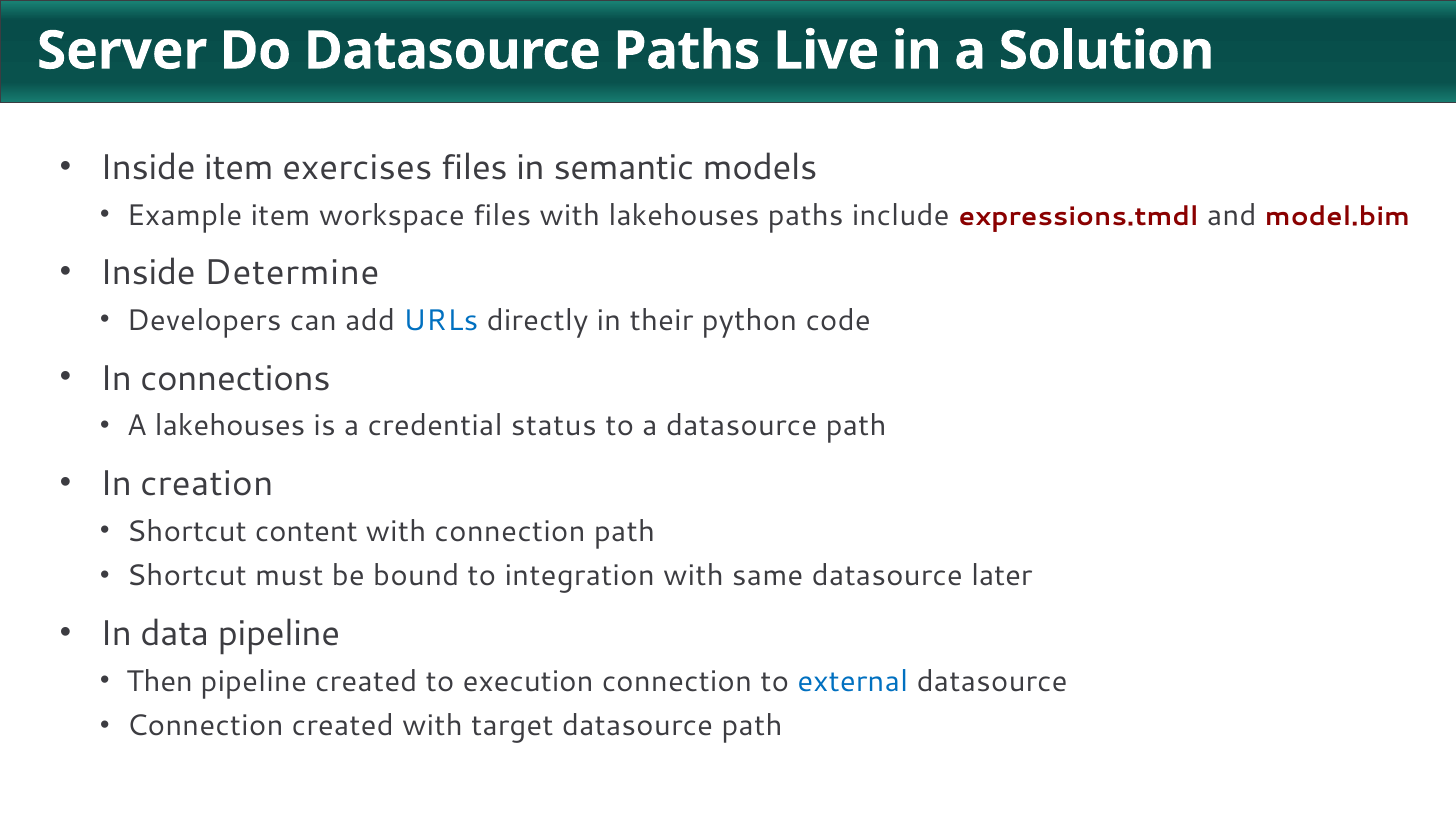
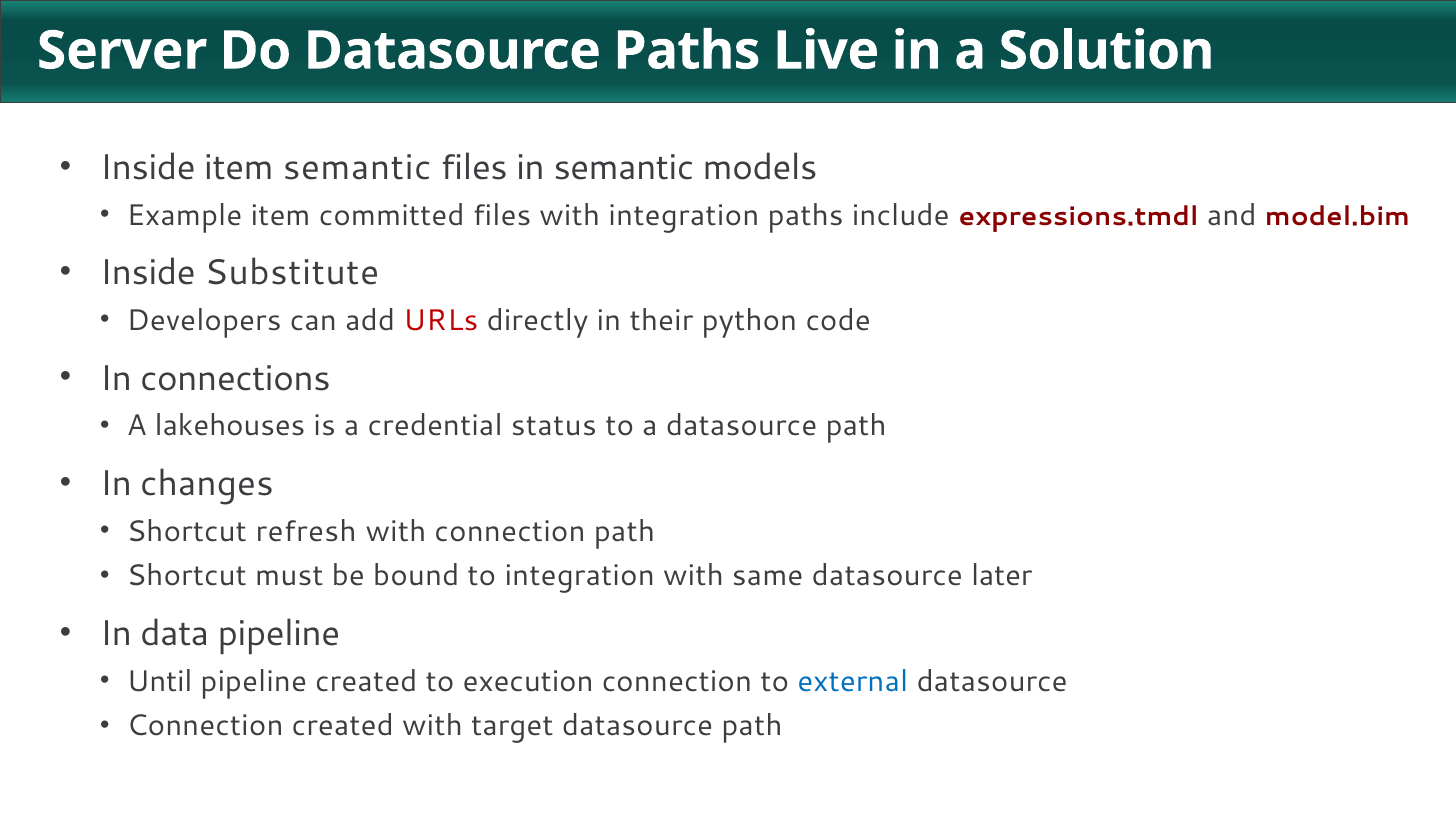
item exercises: exercises -> semantic (357, 168)
workspace: workspace -> committed (392, 215)
with lakehouses: lakehouses -> integration (684, 215)
Determine: Determine -> Substitute (292, 273)
URLs colour: blue -> red (441, 321)
creation: creation -> changes (207, 483)
content: content -> refresh (306, 531)
Then: Then -> Until (160, 681)
